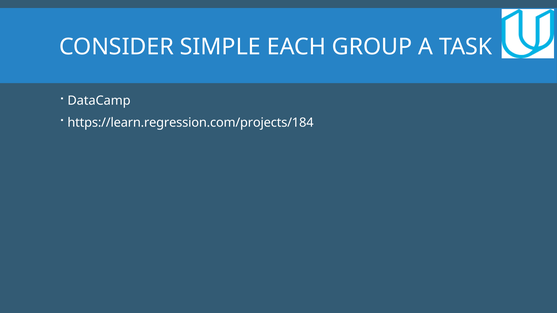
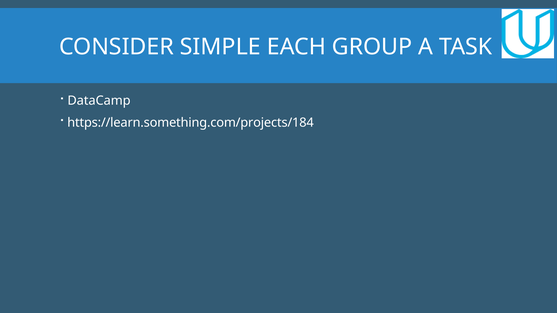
https://learn.regression.com/projects/184: https://learn.regression.com/projects/184 -> https://learn.something.com/projects/184 (191, 123)
